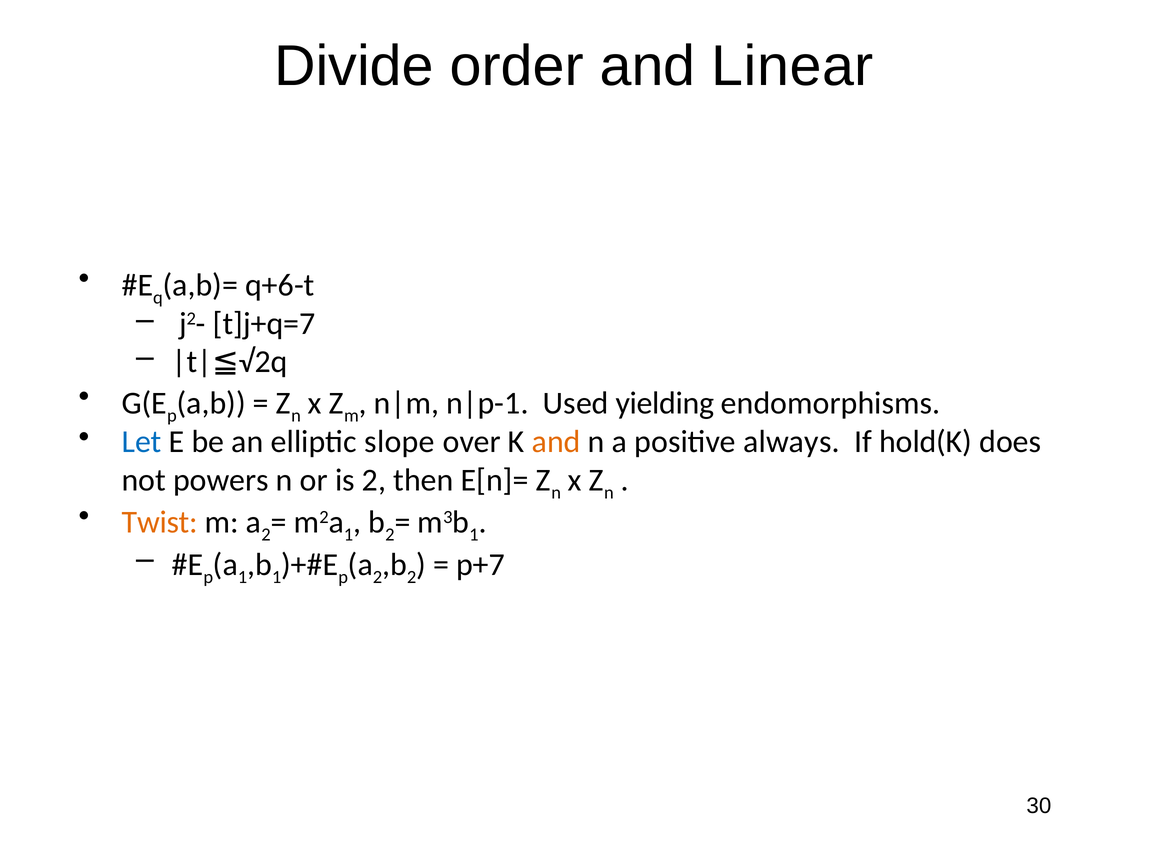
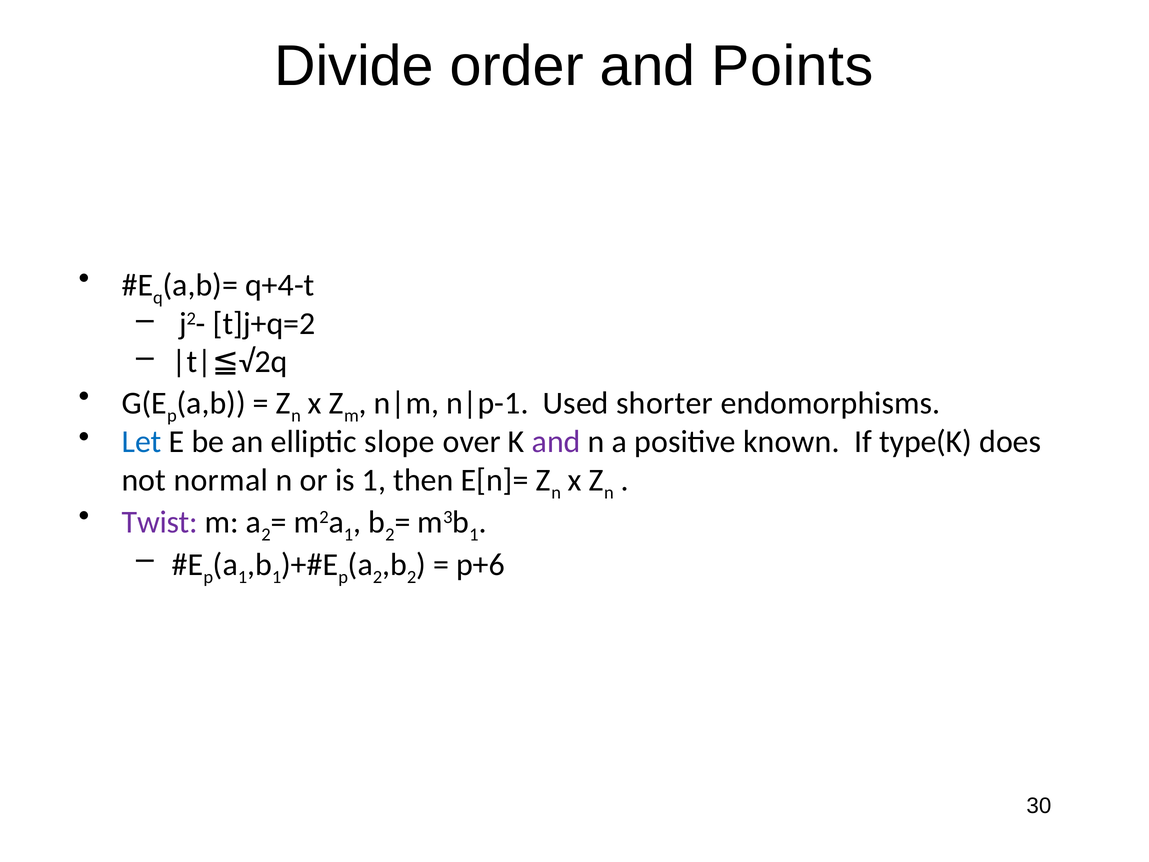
Linear: Linear -> Points (792, 66)
q+6-t: q+6-t -> q+4-t (280, 285)
t]j+q=7: t]j+q=7 -> t]j+q=2 (264, 324)
yielding: yielding -> shorter (665, 403)
and colour: orange -> purple (556, 442)
always: always -> known (791, 442)
hold(K: hold(K -> type(K (926, 442)
powers: powers -> normal (221, 480)
is 2: 2 -> 1 (374, 480)
Twist colour: orange -> purple (160, 522)
p+7: p+7 -> p+6 (481, 565)
